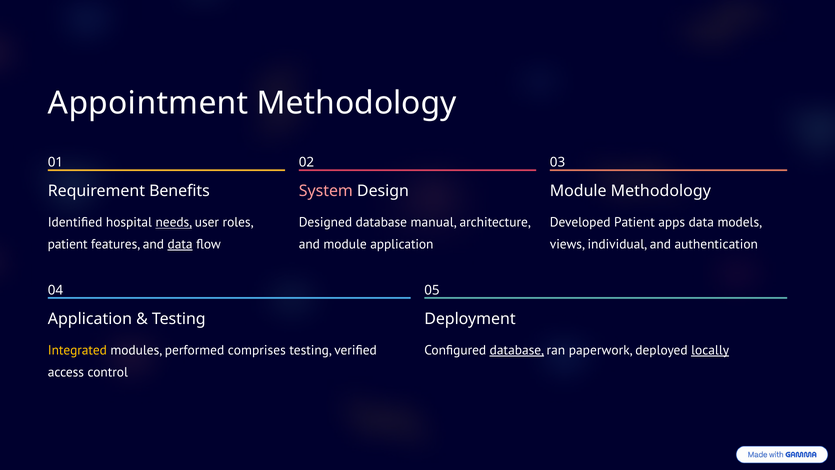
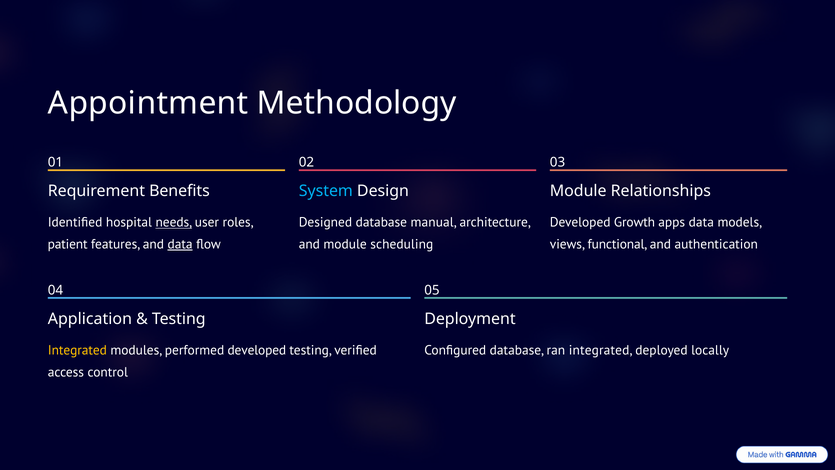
System colour: pink -> light blue (326, 191)
Module Methodology: Methodology -> Relationships (661, 191)
Developed Patient: Patient -> Growth (635, 222)
module application: application -> scheduling (402, 244)
individual: individual -> functional (617, 244)
performed comprises: comprises -> developed (257, 350)
database underline: present -> none (517, 350)
ran paperwork: paperwork -> integrated (601, 350)
locally underline: present -> none (710, 350)
